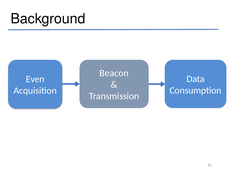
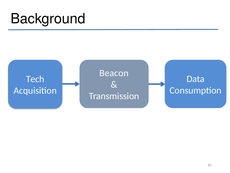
Even: Even -> Tech (35, 79)
